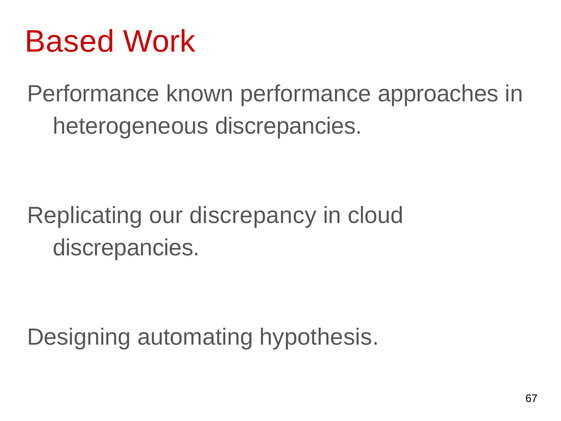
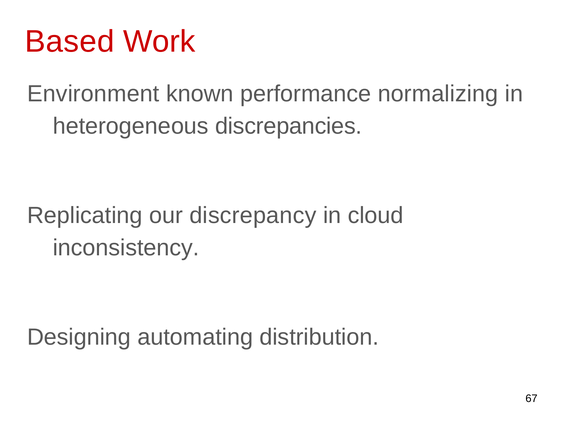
Performance: Performance -> Environment (93, 94)
approaches: approaches -> normalizing (438, 94)
discrepancies: discrepancies -> inconsistency (126, 248)
hypothesis: hypothesis -> distribution (319, 337)
